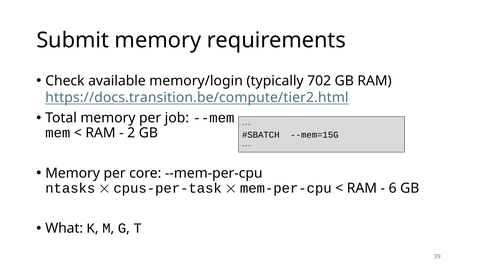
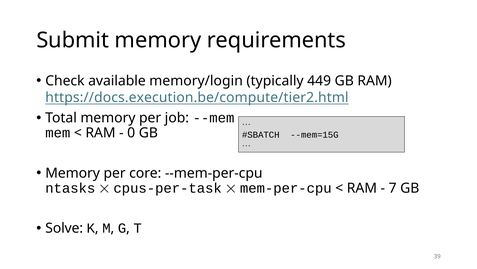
702: 702 -> 449 (319, 81)
https://docs.transition.be/compute/tier2.html: https://docs.transition.be/compute/tier2.html -> https://docs.execution.be/compute/tier2.html (197, 97)
2: 2 -> 0 (131, 133)
6: 6 -> 7 (393, 188)
What: What -> Solve (64, 228)
